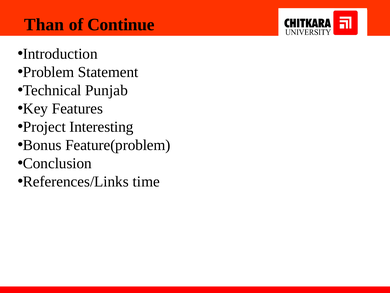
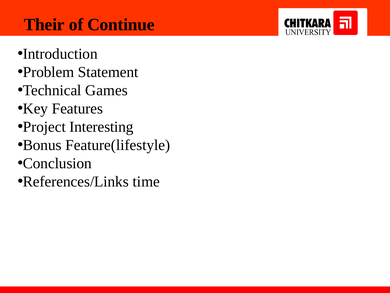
Than: Than -> Their (44, 25)
Punjab: Punjab -> Games (107, 90)
Feature(problem: Feature(problem -> Feature(lifestyle (118, 145)
